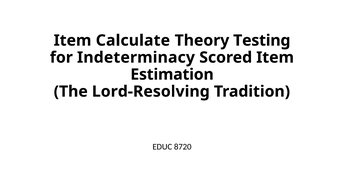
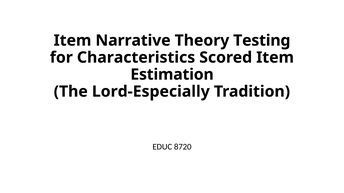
Calculate: Calculate -> Narrative (133, 41)
Indeterminacy: Indeterminacy -> Characteristics (136, 58)
Lord-Resolving: Lord-Resolving -> Lord-Especially (151, 92)
